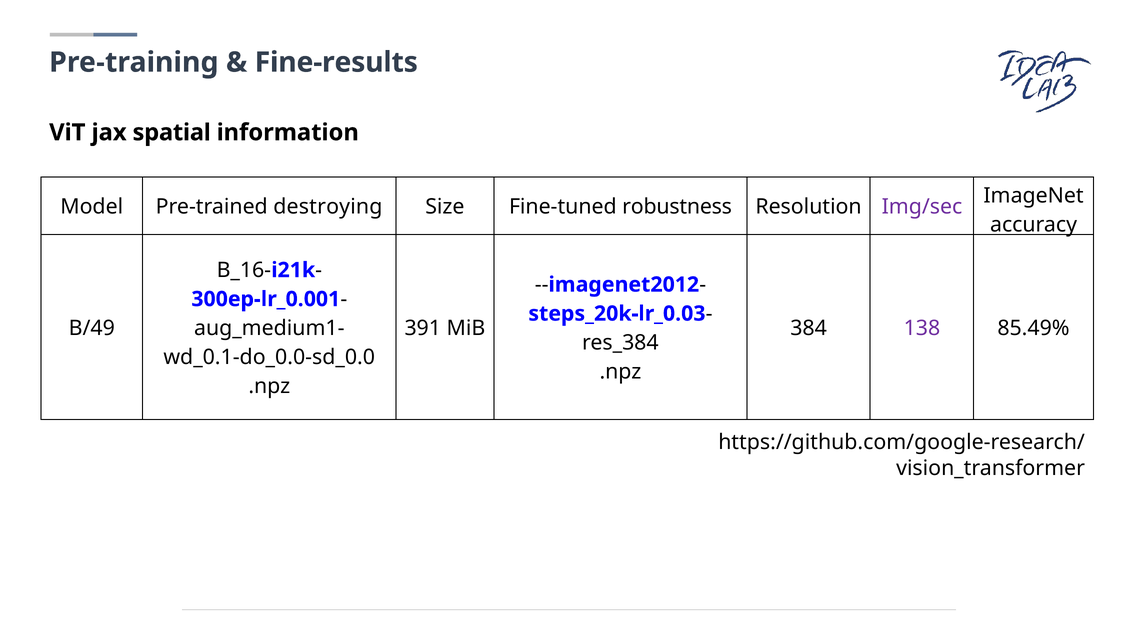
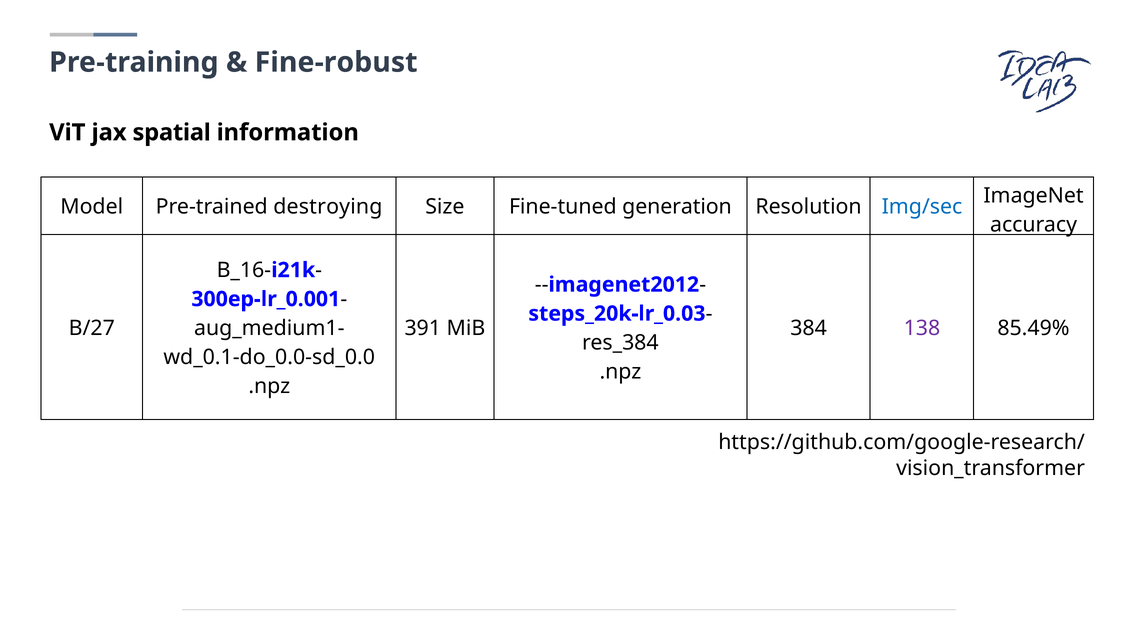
Fine-results: Fine-results -> Fine-robust (336, 62)
robustness: robustness -> generation (677, 207)
Img/sec colour: purple -> blue (922, 207)
B/49: B/49 -> B/27 (92, 328)
